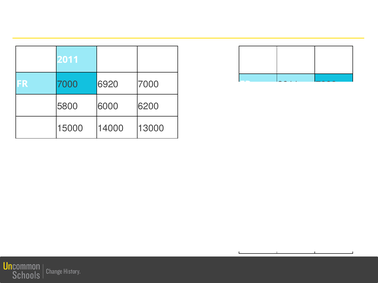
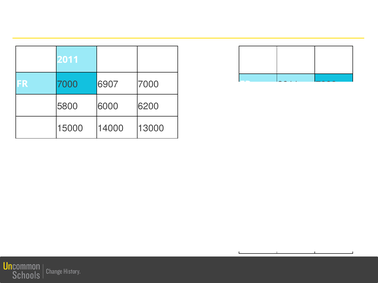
6920: 6920 -> 6907 (108, 84)
